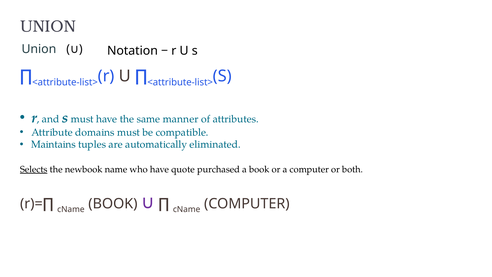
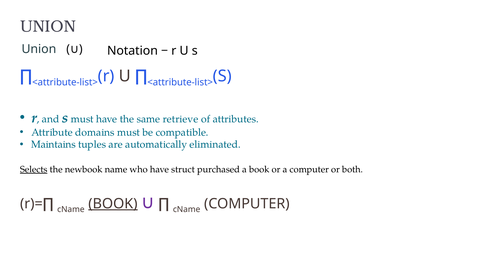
manner: manner -> retrieve (181, 119)
quote: quote -> struct (183, 169)
BOOK underline: none -> present (113, 203)
